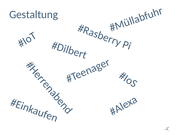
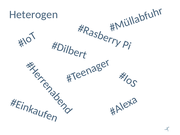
Gestaltung: Gestaltung -> Heterogen (34, 14)
